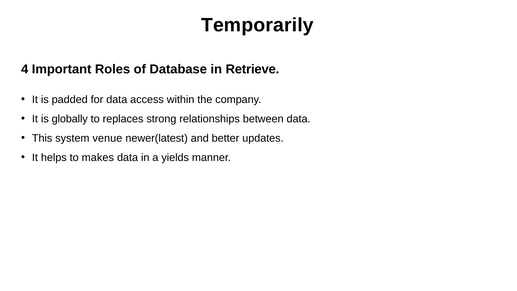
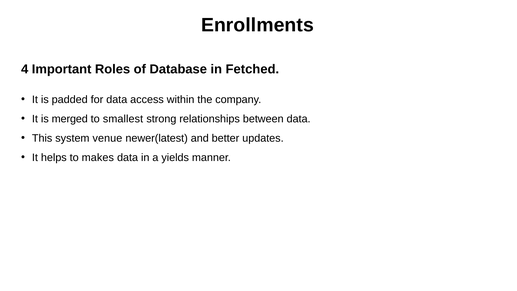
Temporarily: Temporarily -> Enrollments (257, 25)
Retrieve: Retrieve -> Fetched (252, 69)
globally: globally -> merged (70, 119)
replaces: replaces -> smallest (123, 119)
